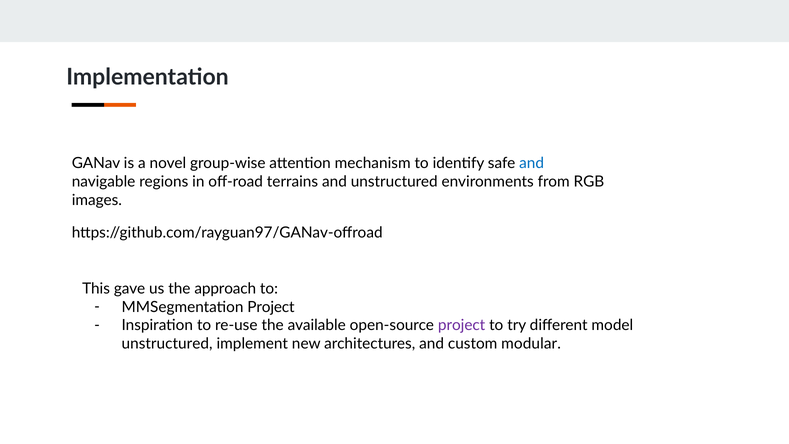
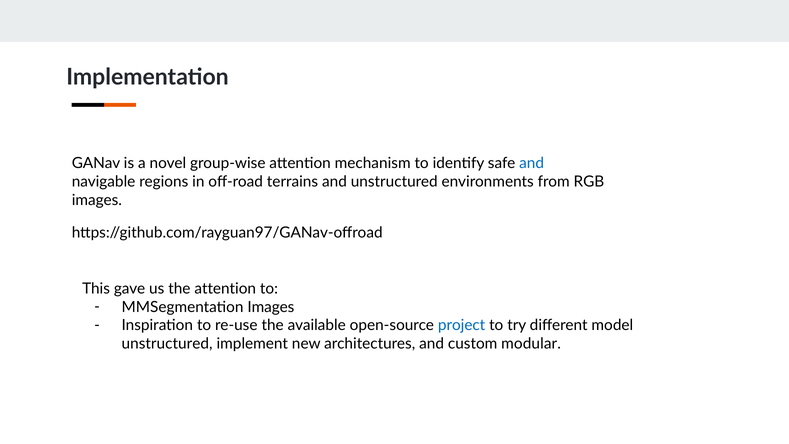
the approach: approach -> attention (225, 288)
MMSegmentation Project: Project -> Images (271, 307)
project colour: purple -> blue (462, 325)
